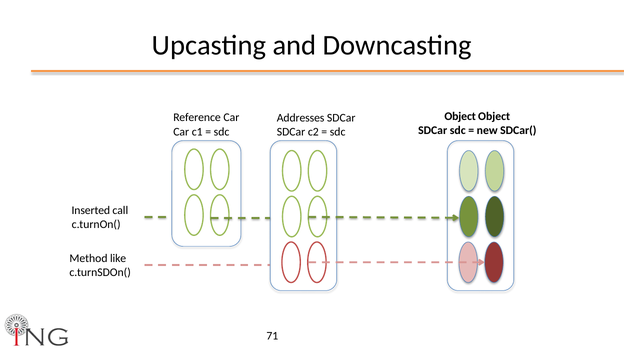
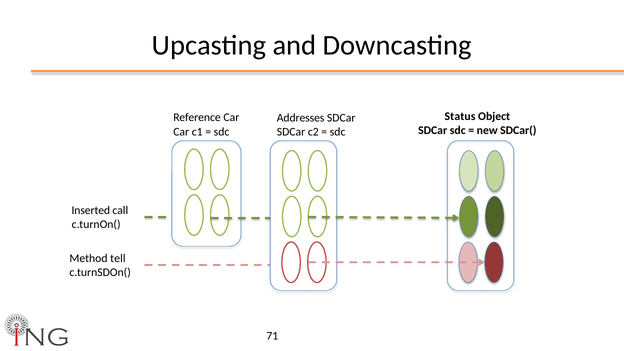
Object: Object -> Status (460, 117)
like: like -> tell (118, 258)
